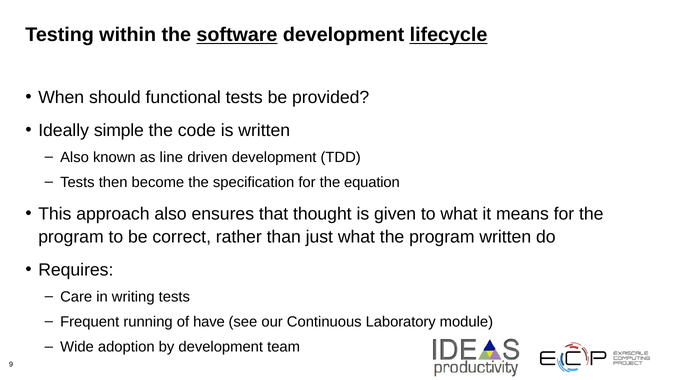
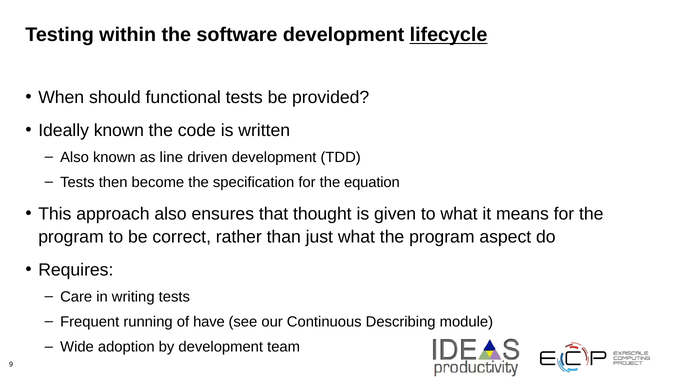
software underline: present -> none (237, 35)
Ideally simple: simple -> known (119, 131)
program written: written -> aspect (505, 237)
Laboratory: Laboratory -> Describing (401, 322)
